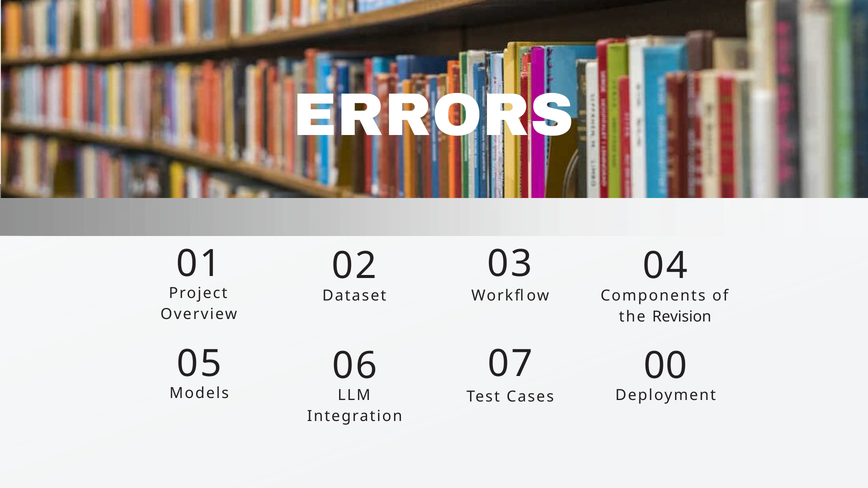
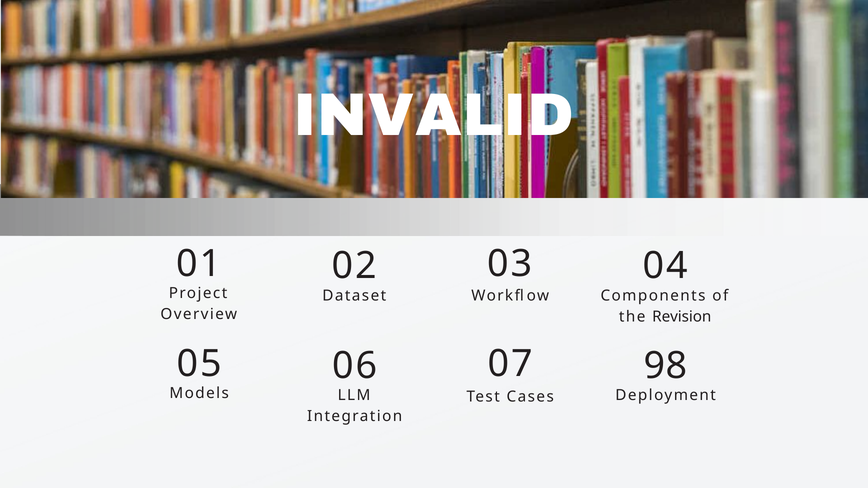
ERRORS: ERRORS -> INVALID (434, 116)
00: 00 -> 98 (665, 366)
